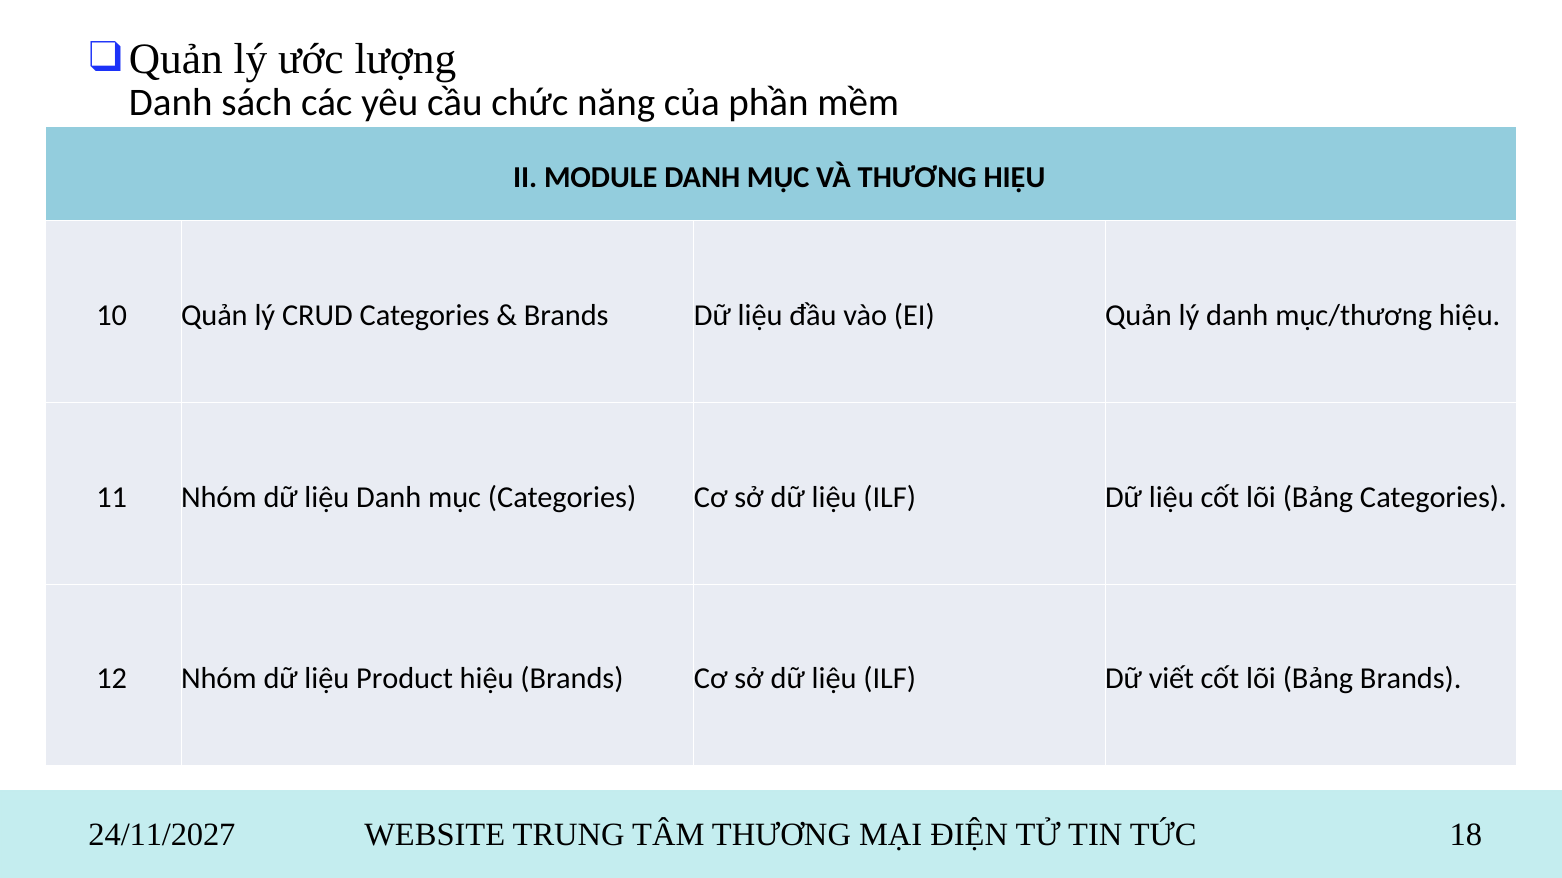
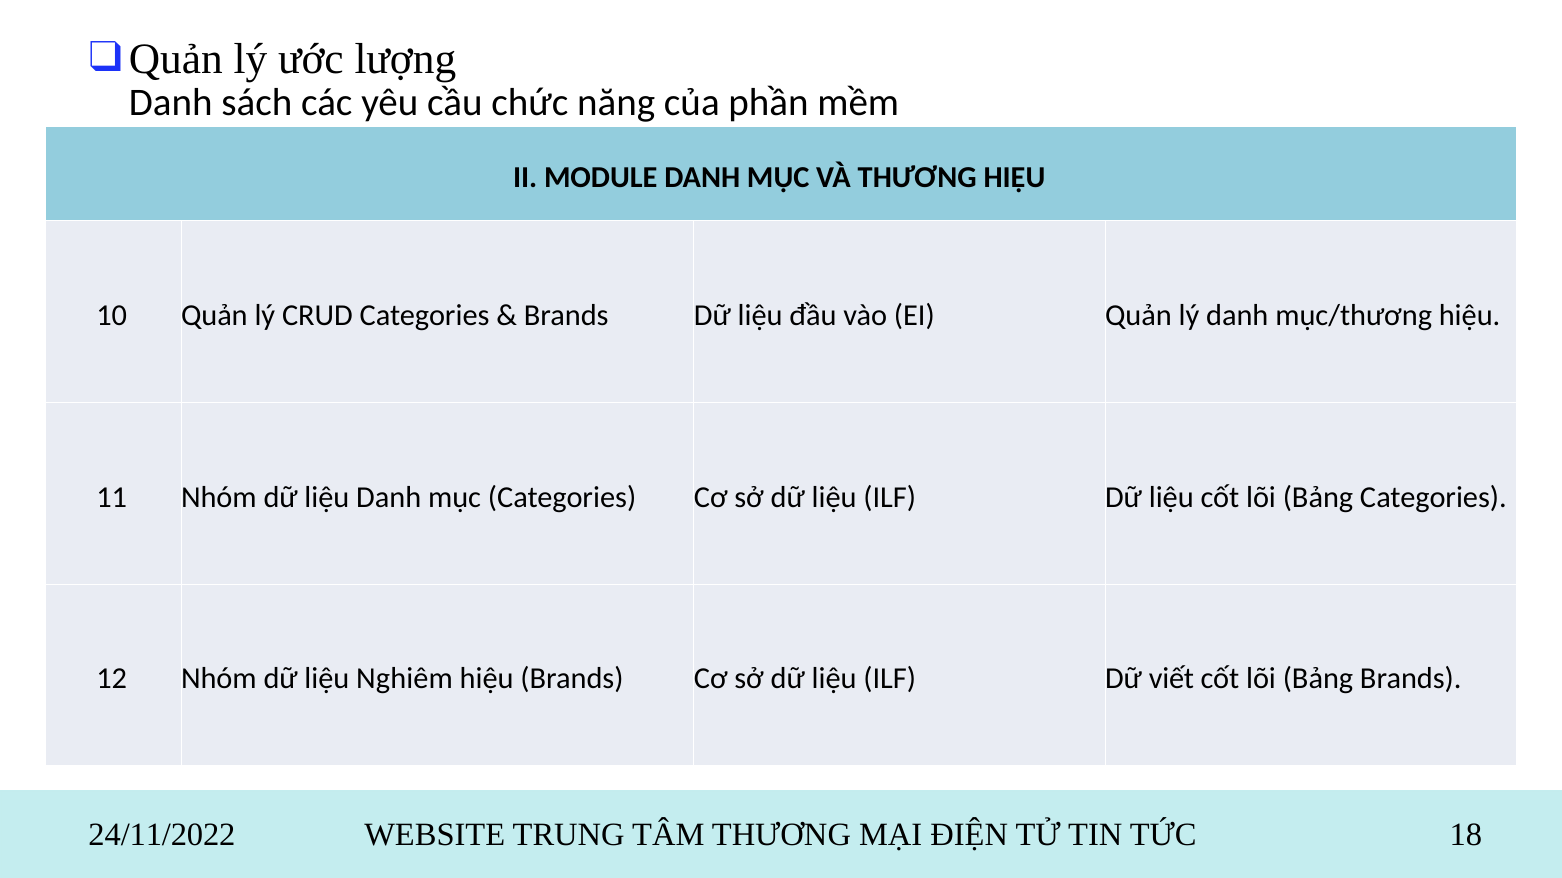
Product: Product -> Nghiêm (405, 679)
24/11/2027: 24/11/2027 -> 24/11/2022 (162, 835)
